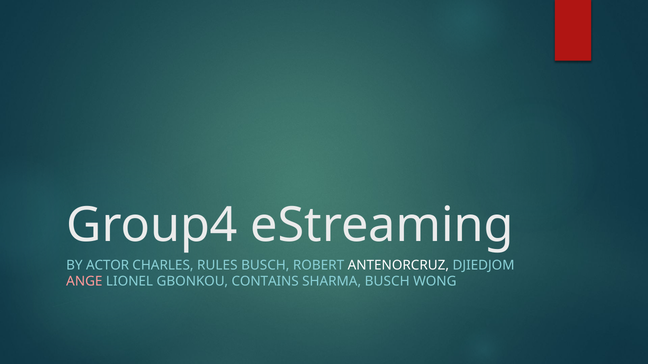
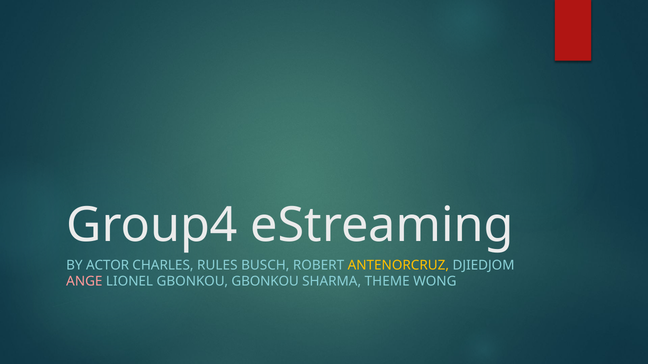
ANTENORCRUZ colour: white -> yellow (398, 265)
GBONKOU CONTAINS: CONTAINS -> GBONKOU (265, 282)
SHARMA BUSCH: BUSCH -> THEME (387, 282)
